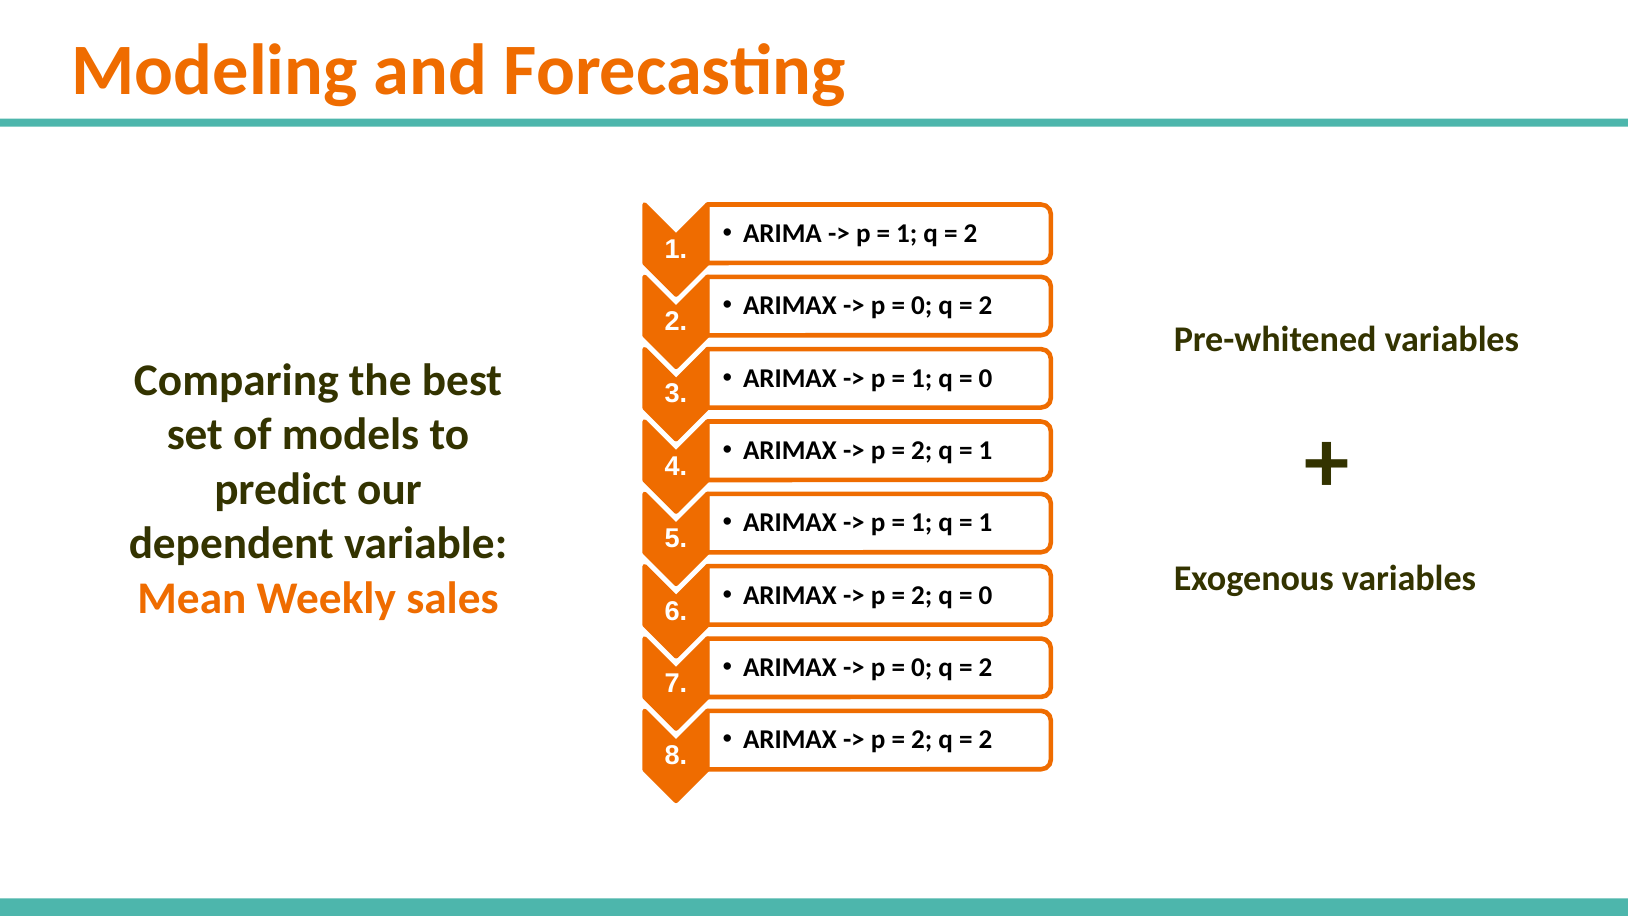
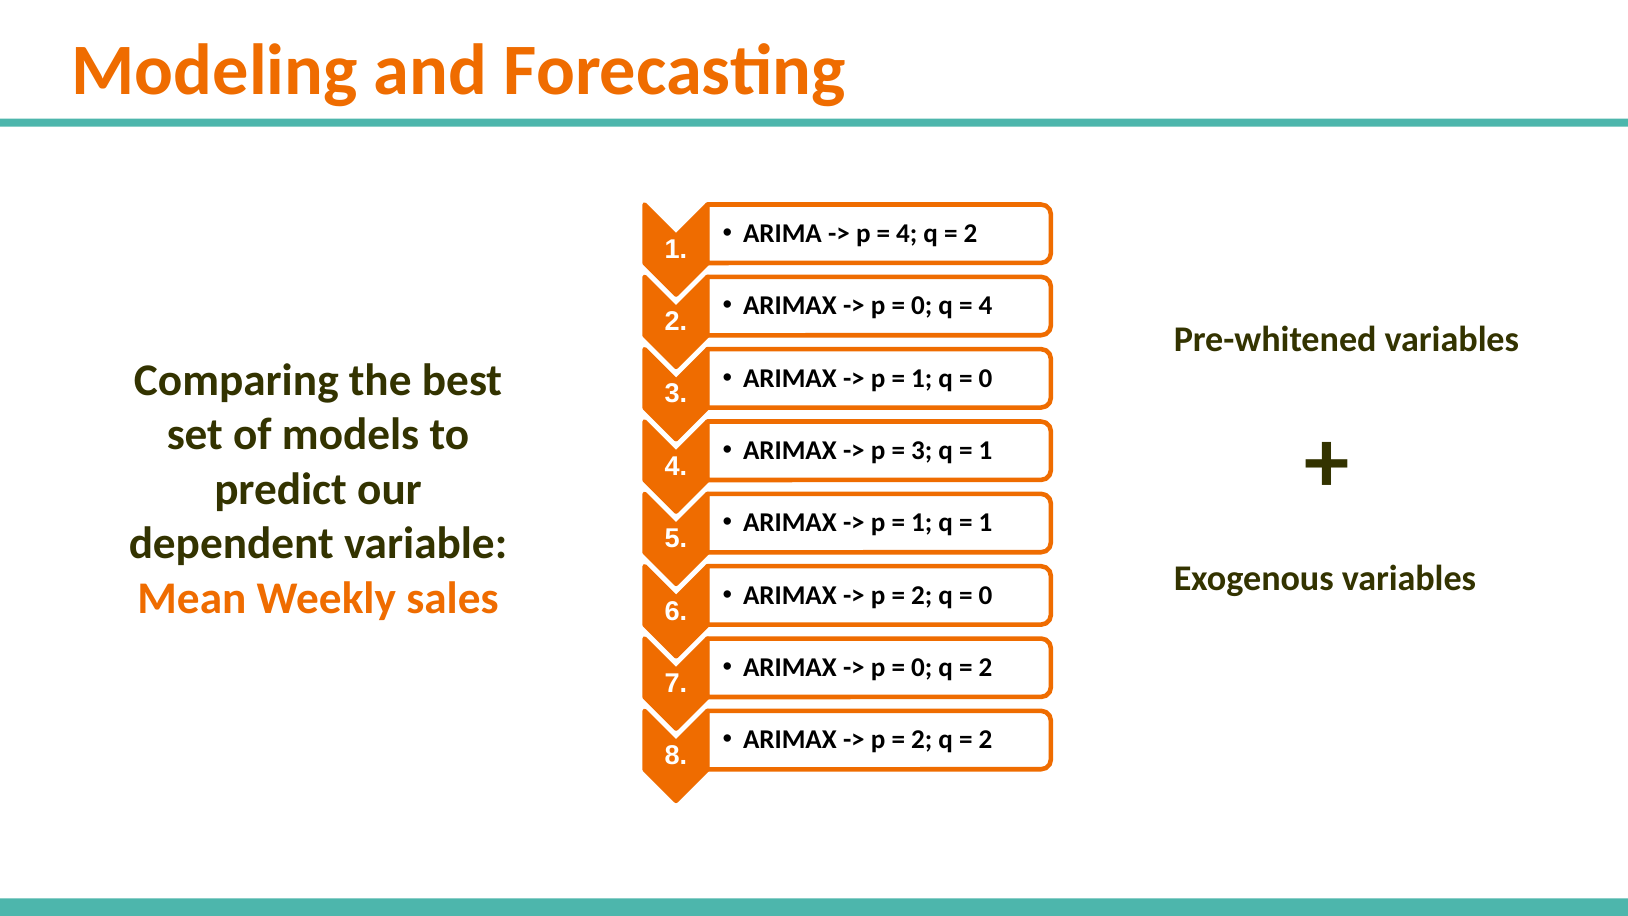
1: 1 -> 4 (907, 234)
2: 2 -> 4 (986, 306)
2: 2 -> 3 (922, 451)
